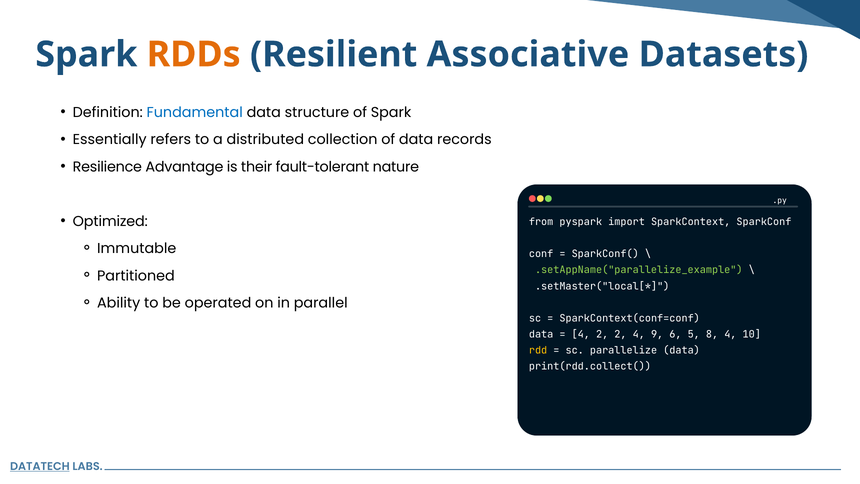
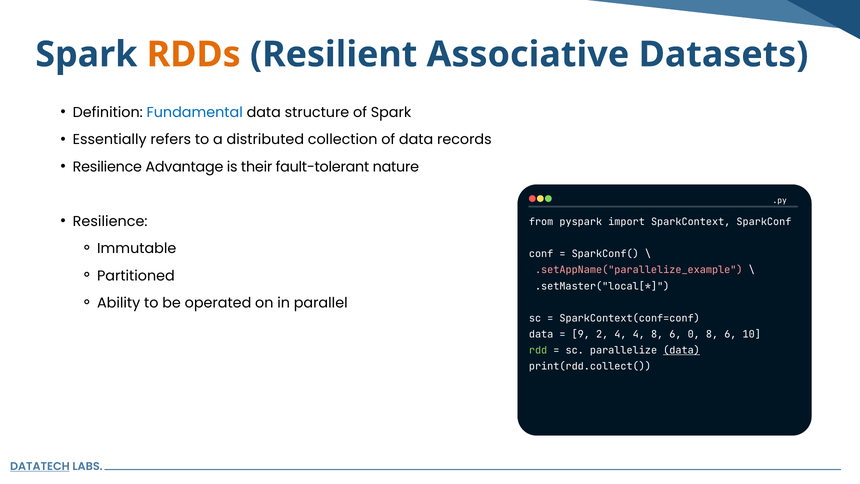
Optimized: Optimized -> Resilience (110, 221)
.setAppName("parallelize_example colour: light green -> pink (639, 270)
4: 4 -> 9 (581, 334)
2 2: 2 -> 4 (620, 334)
4 9: 9 -> 8 (657, 334)
5: 5 -> 0 (694, 334)
4: 4 -> 6 (730, 334)
rdd colour: yellow -> light green (538, 350)
data underline: none -> present (682, 350)
